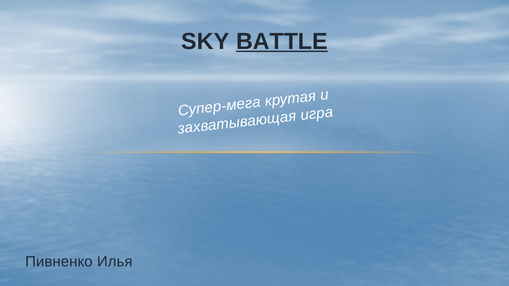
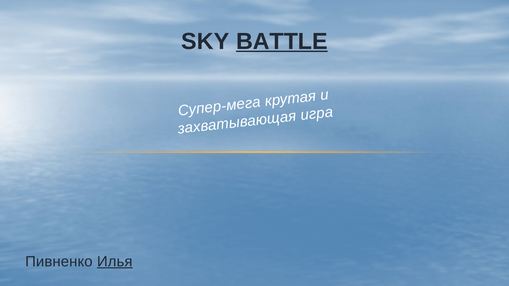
Илья underline: none -> present (115, 262)
